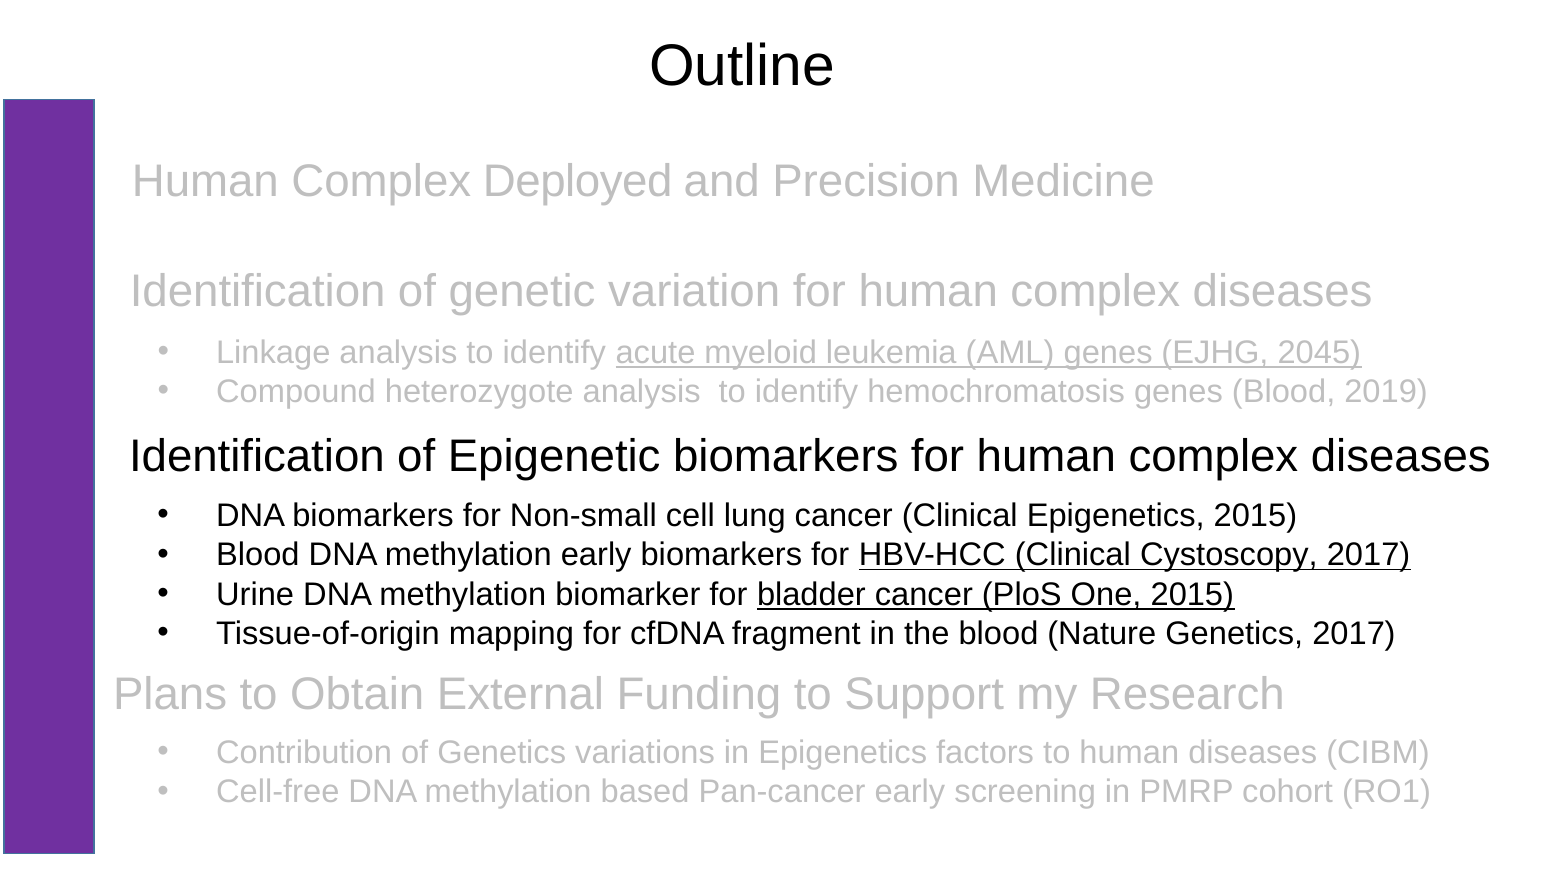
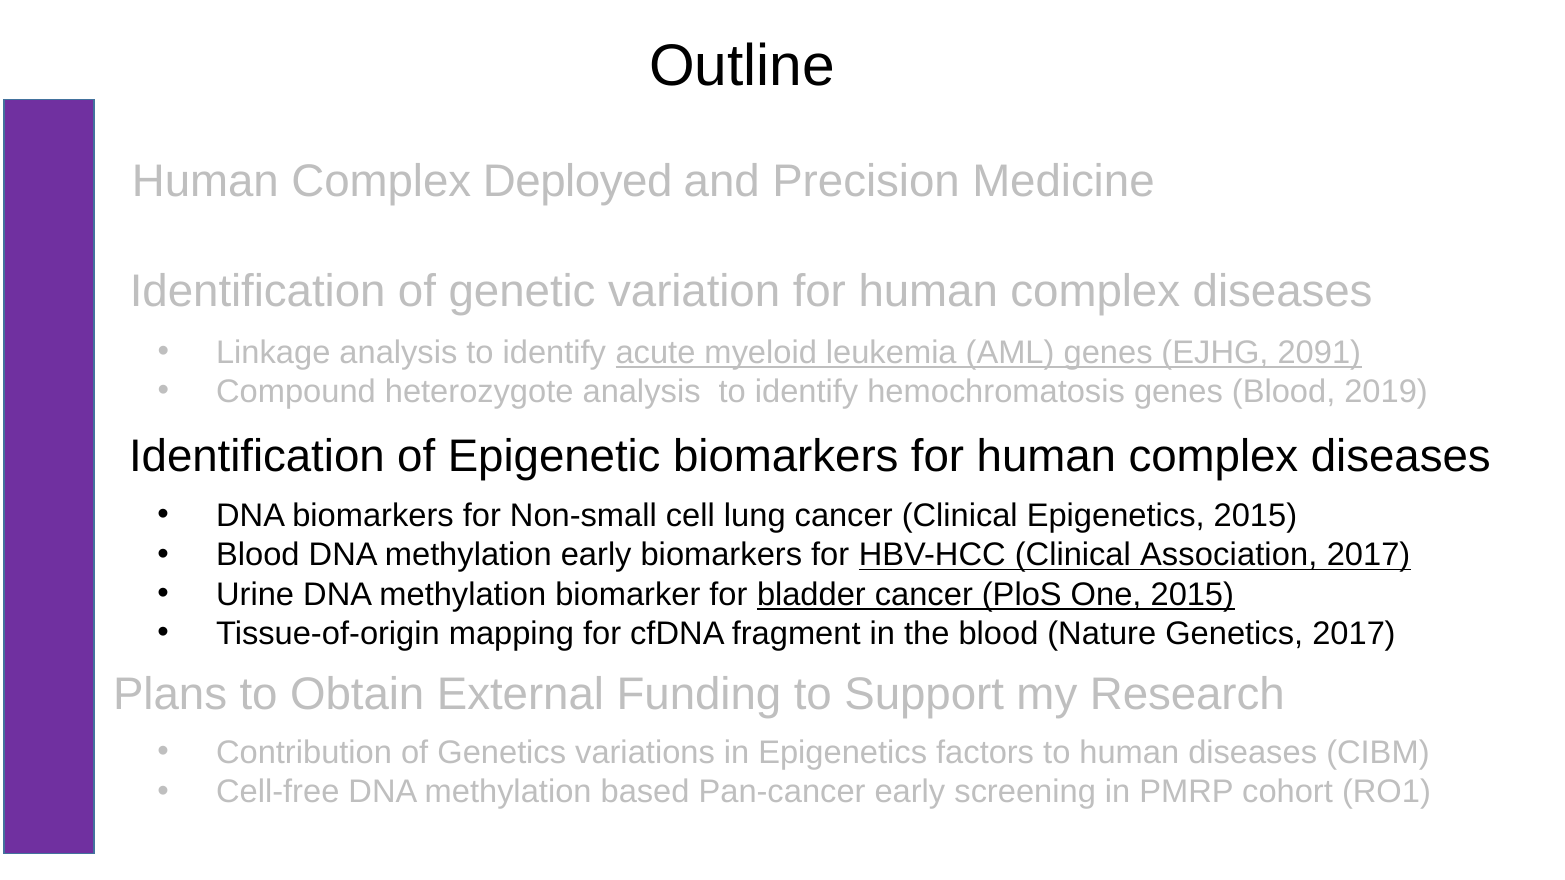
2045: 2045 -> 2091 (1319, 353)
Cystoscopy: Cystoscopy -> Association (1229, 555)
